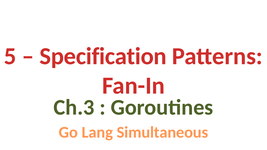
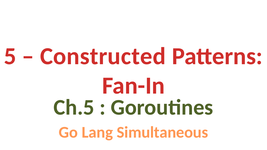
Specification: Specification -> Constructed (103, 56)
Ch.3: Ch.3 -> Ch.5 (74, 107)
